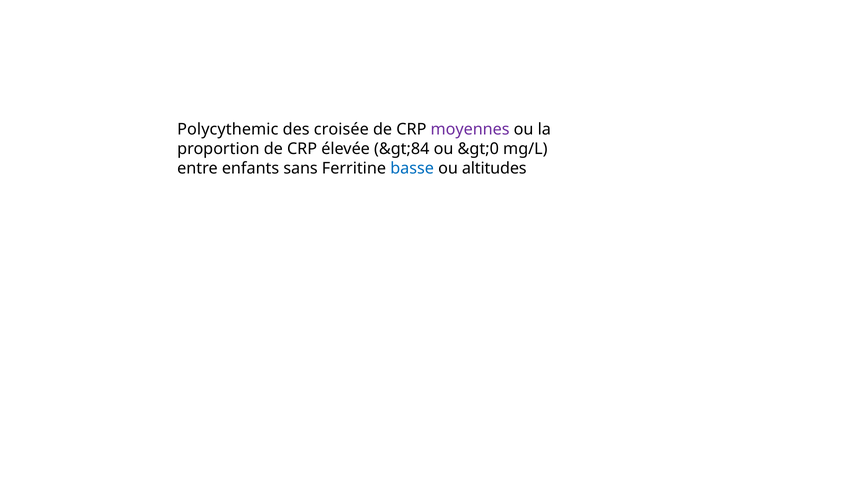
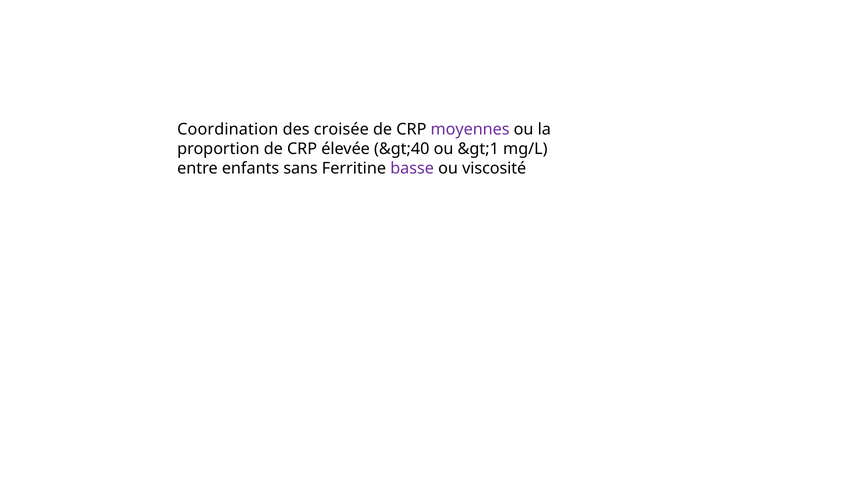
Polycythemic: Polycythemic -> Coordination (228, 129)
&gt;84: &gt;84 -> &gt;40 (402, 149)
&gt;0: &gt;0 -> &gt;1 (478, 149)
basse colour: blue -> purple (412, 168)
altitudes: altitudes -> viscosité (494, 168)
